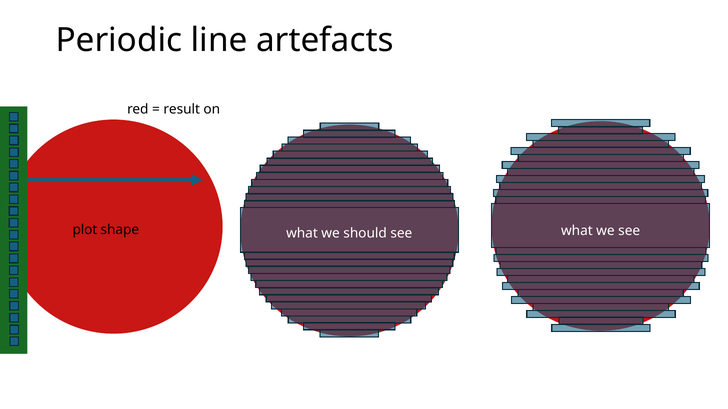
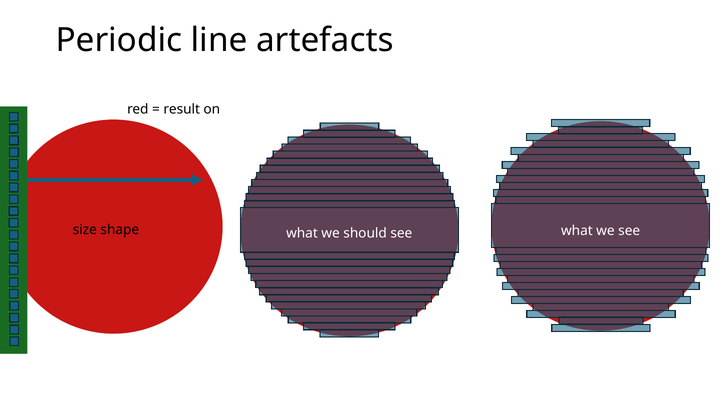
plot: plot -> size (85, 230)
